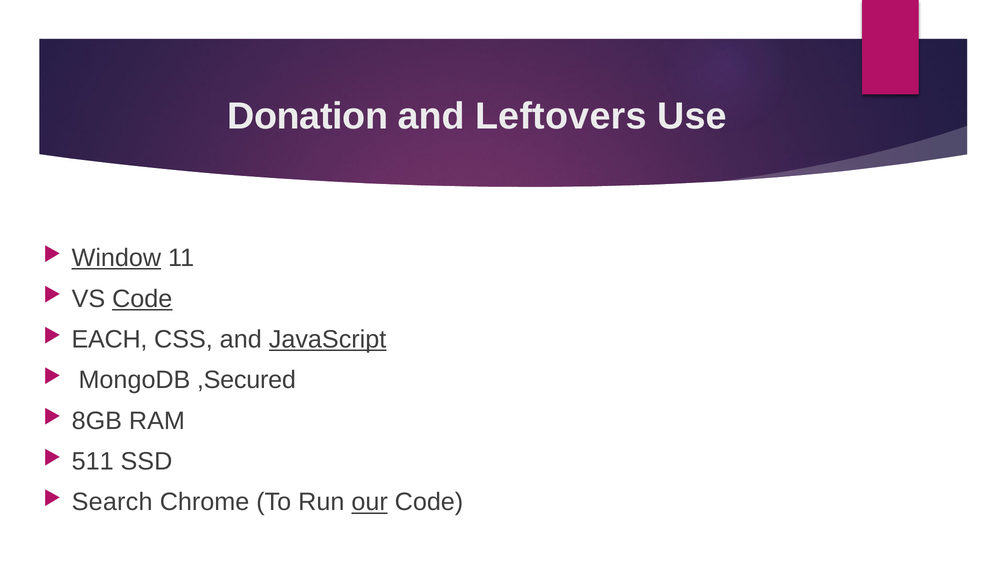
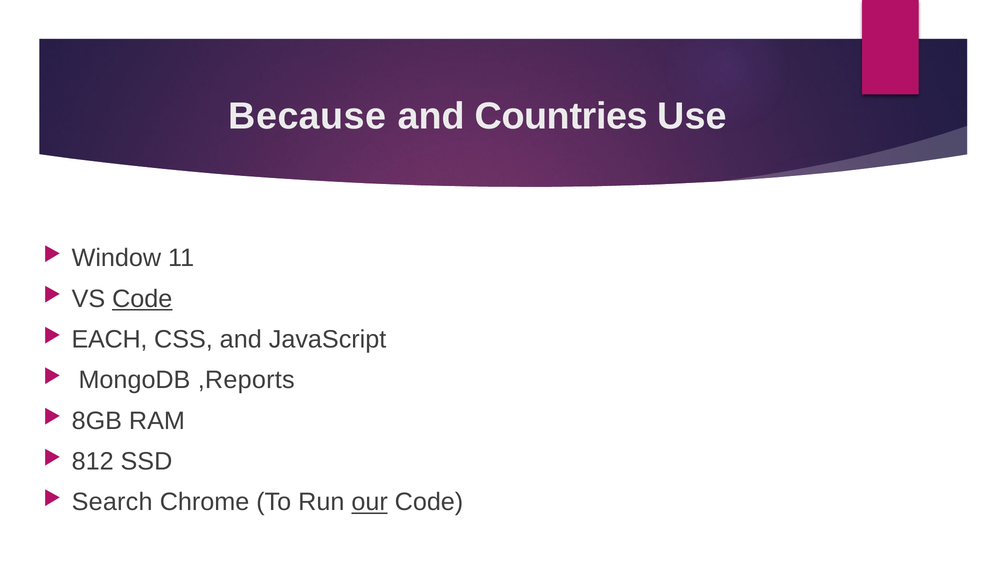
Donation: Donation -> Because (307, 116)
Leftovers: Leftovers -> Countries (561, 116)
Window underline: present -> none (116, 258)
JavaScript underline: present -> none (328, 340)
,Secured: ,Secured -> ,Reports (246, 380)
511: 511 -> 812 (93, 462)
